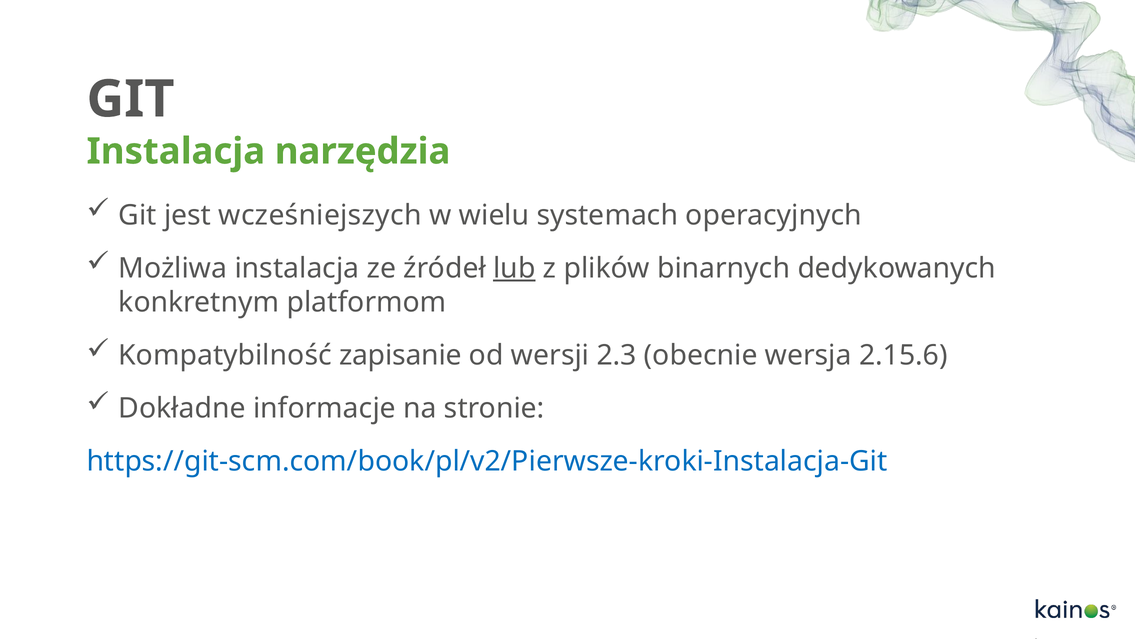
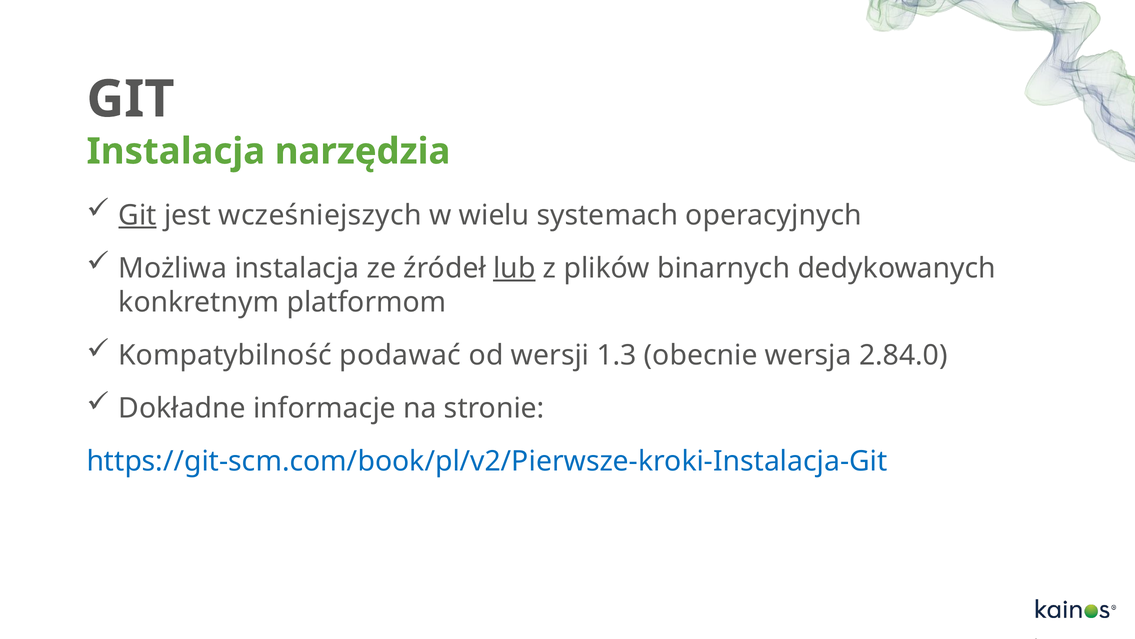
Git underline: none -> present (138, 215)
zapisanie: zapisanie -> podawać (400, 355)
2.3: 2.3 -> 1.3 (617, 355)
2.15.6: 2.15.6 -> 2.84.0 (903, 355)
